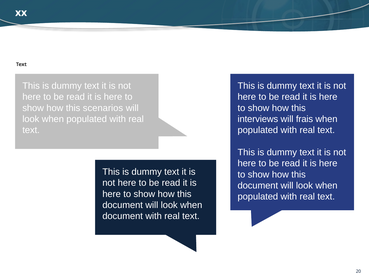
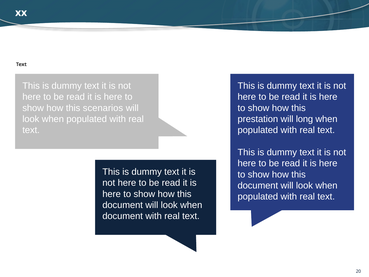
interviews: interviews -> prestation (258, 119)
frais: frais -> long (304, 119)
